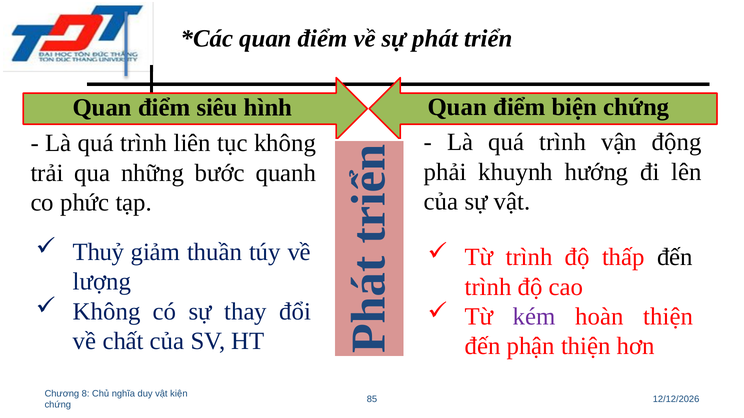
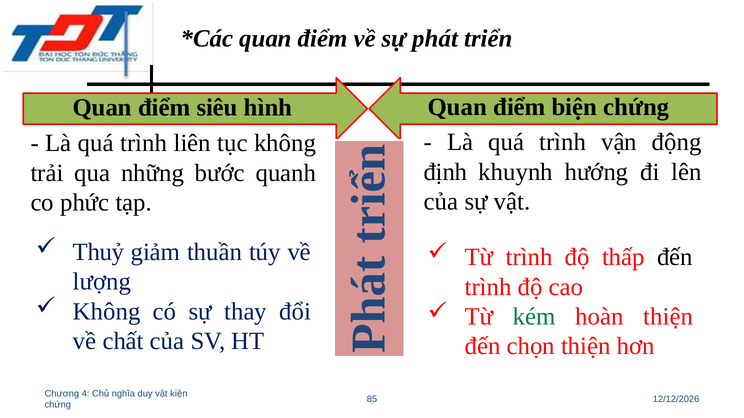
phải: phải -> định (445, 172)
kém colour: purple -> green (534, 317)
phận: phận -> chọn (531, 347)
8: 8 -> 4 (86, 394)
